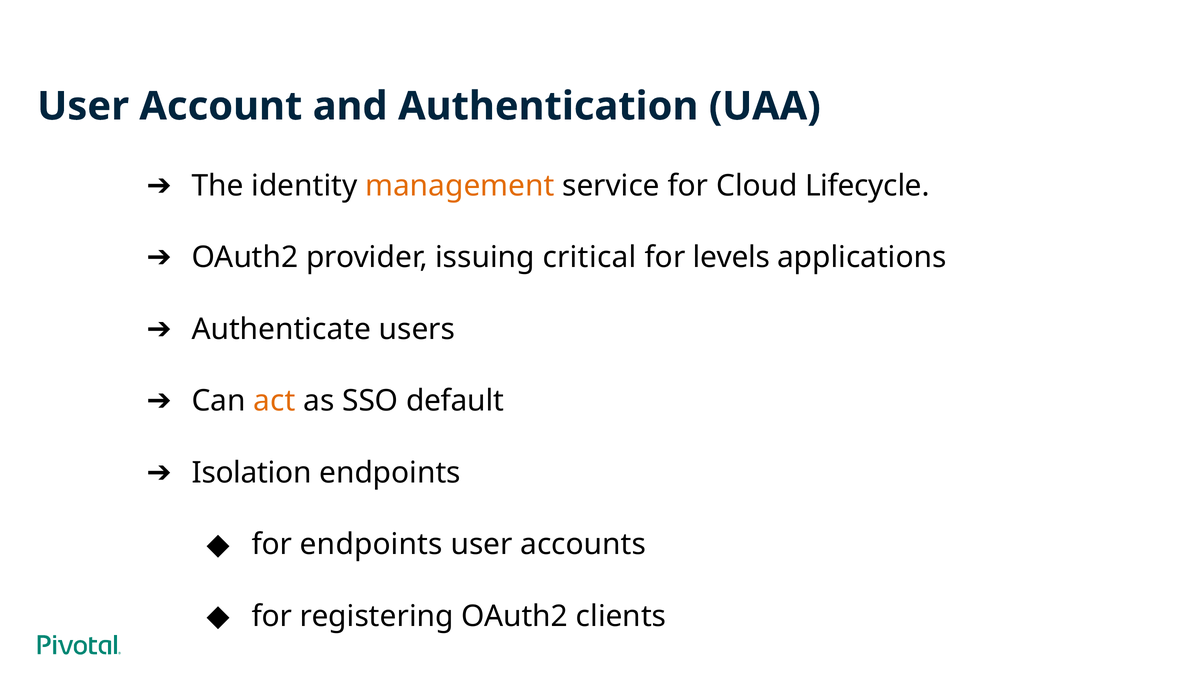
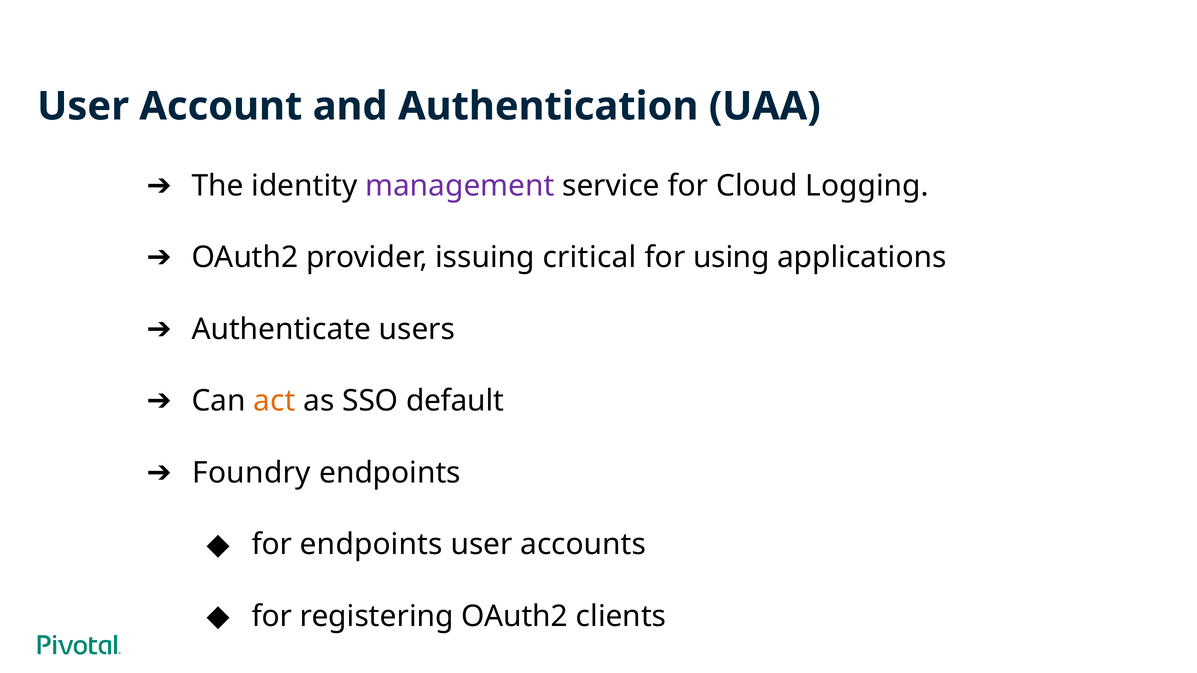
management colour: orange -> purple (460, 186)
Lifecycle: Lifecycle -> Logging (867, 186)
levels: levels -> using (731, 258)
Isolation: Isolation -> Foundry (251, 473)
